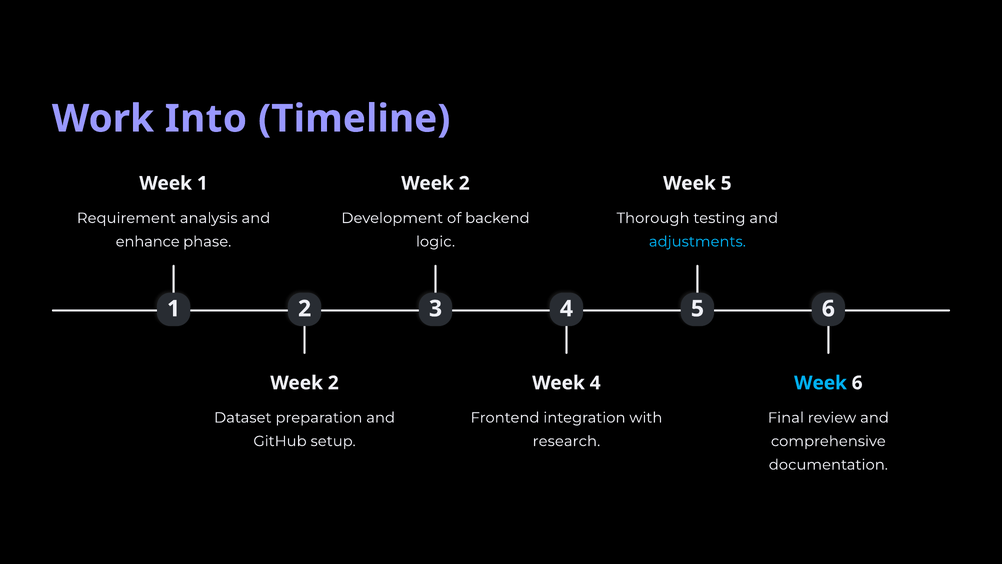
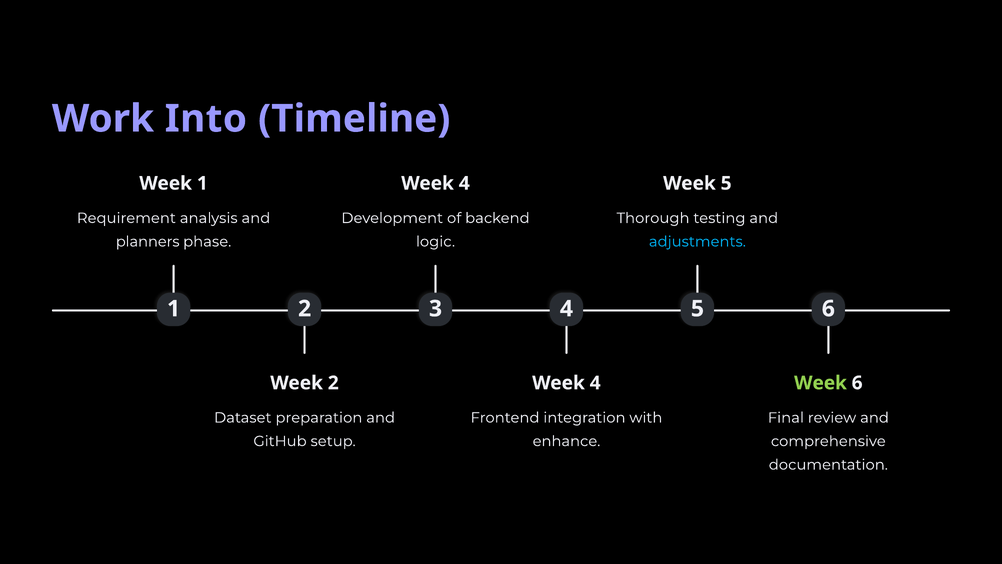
2: 2 -> 4 (464, 183)
enhance: enhance -> planners (148, 241)
Week colour: light blue -> light green (820, 383)
research: research -> enhance (566, 441)
